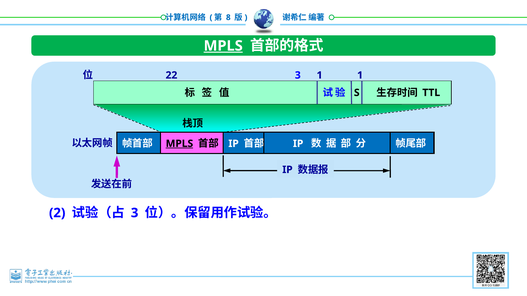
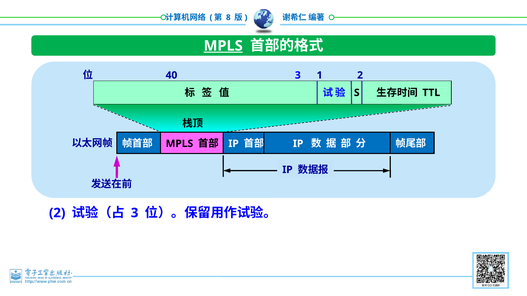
22: 22 -> 40 (171, 75)
1 1: 1 -> 2 (360, 75)
MPLS underline: present -> none (179, 144)
